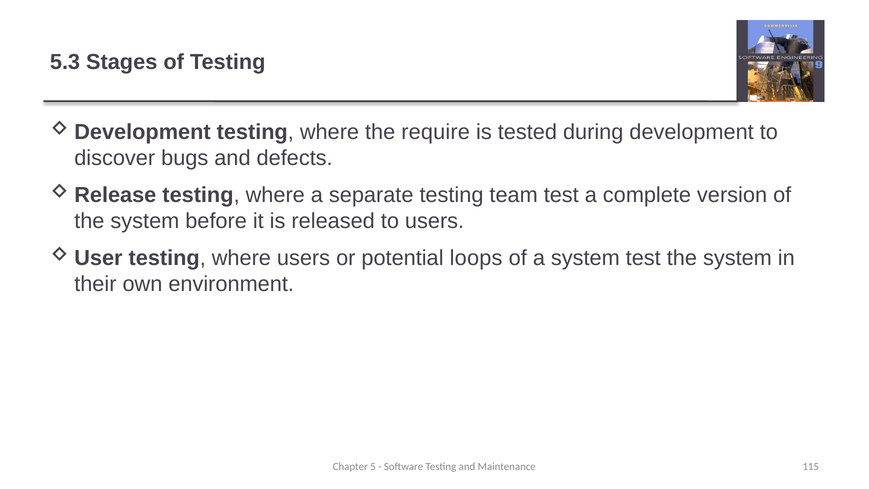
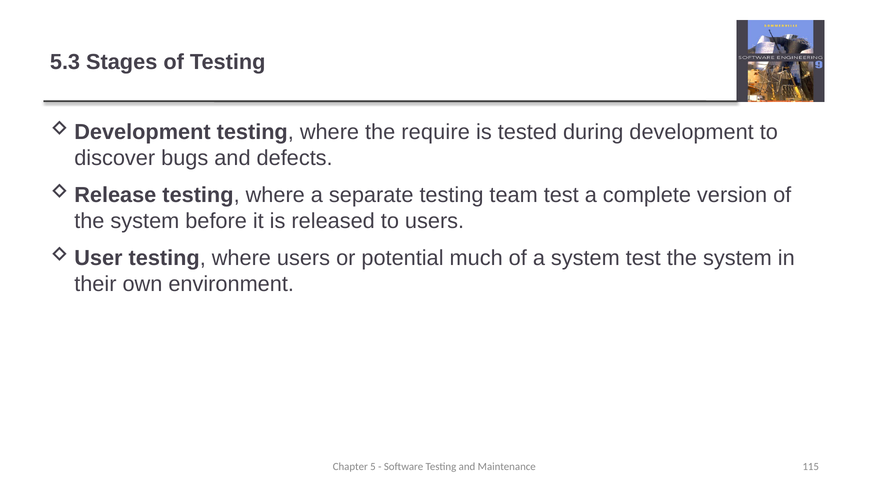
loops: loops -> much (476, 258)
